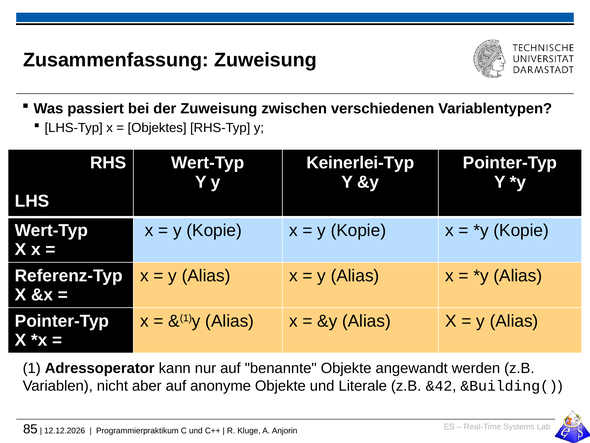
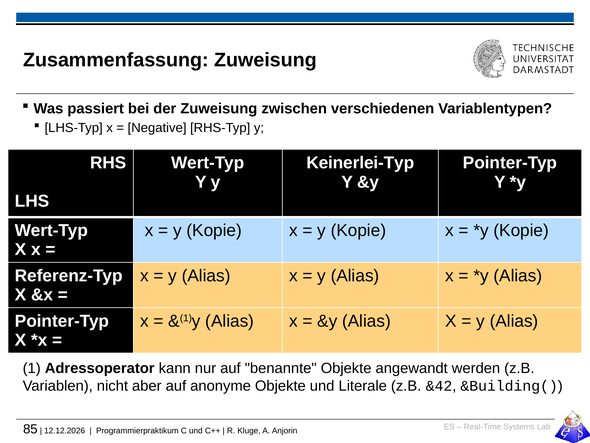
Objektes: Objektes -> Negative (157, 128)
